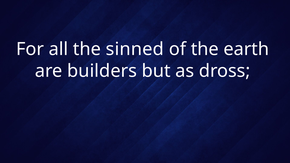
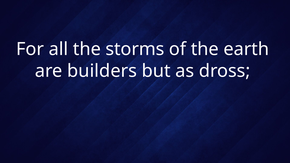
sinned: sinned -> storms (135, 49)
